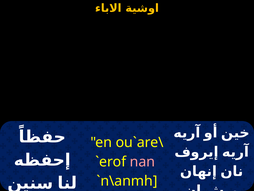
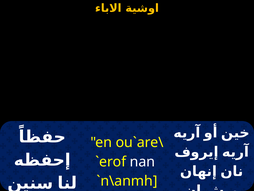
nan colour: pink -> white (142, 161)
